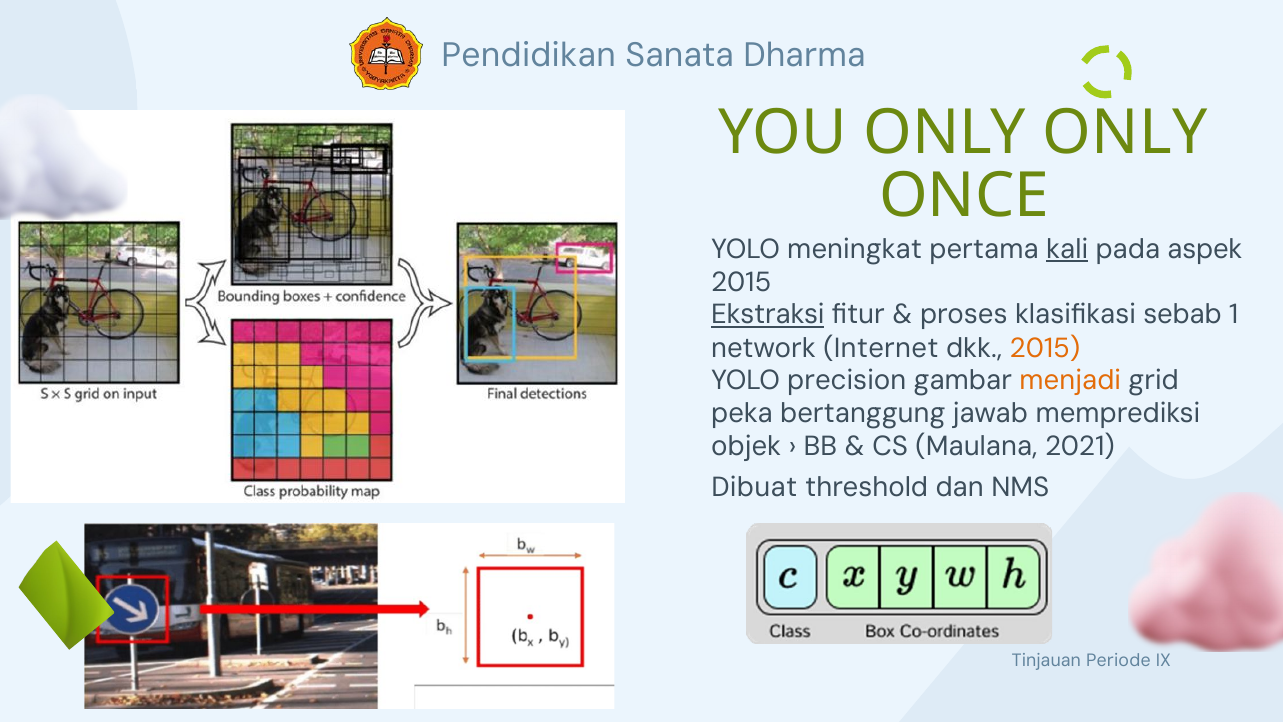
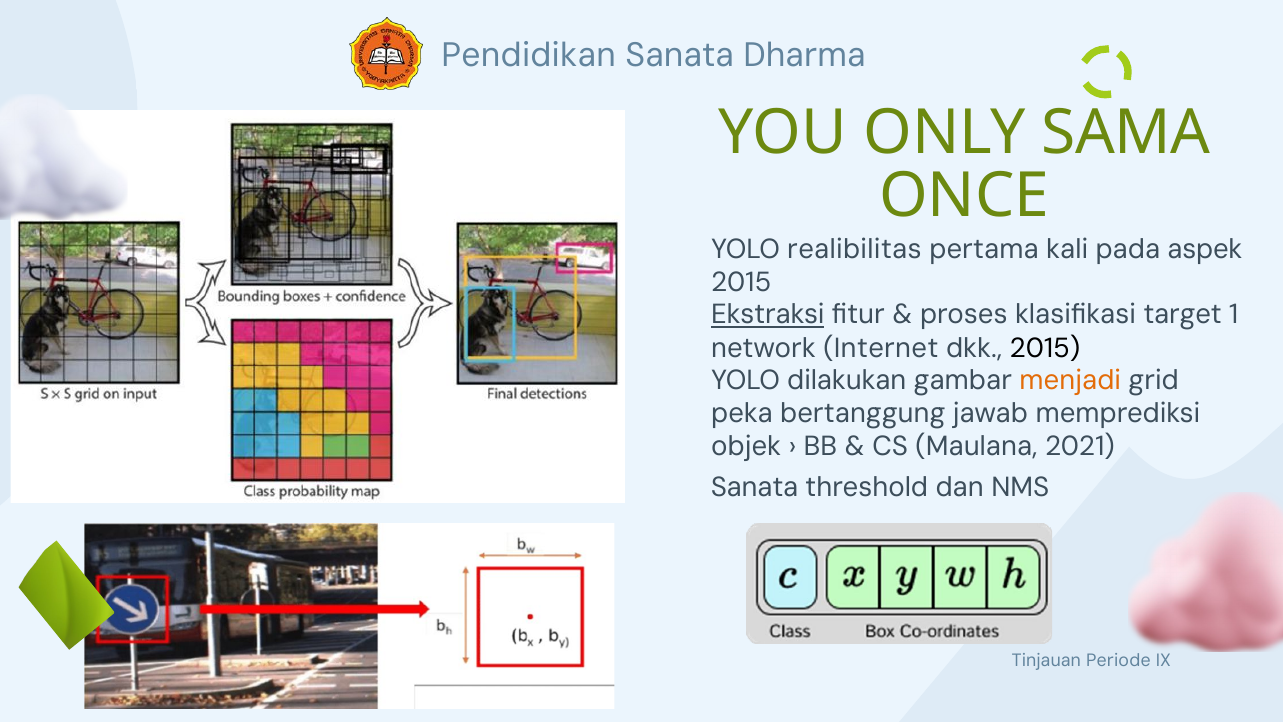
ONLY ONLY: ONLY -> SAMA (1126, 133)
meningkat: meningkat -> realibilitas (855, 249)
kali underline: present -> none (1067, 249)
sebab: sebab -> target (1183, 315)
2015 colour: orange -> black (1045, 348)
precision: precision -> dilakukan (847, 380)
Dibuat: Dibuat -> Sanata (755, 487)
